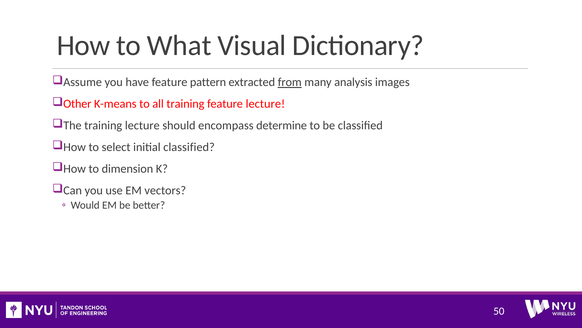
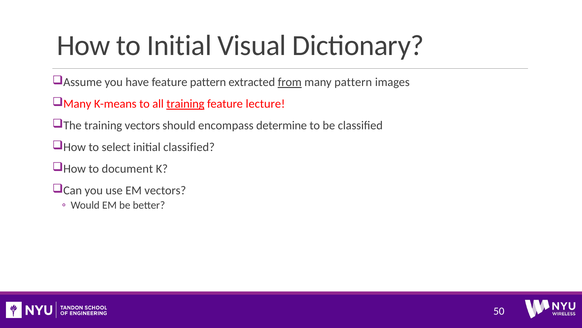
to What: What -> Initial (179, 46)
many analysis: analysis -> pattern (353, 82)
Other: Other -> Many (77, 104)
training underline: none -> present (185, 104)
training lecture: lecture -> vectors (142, 125)
dimension: dimension -> document (127, 168)
